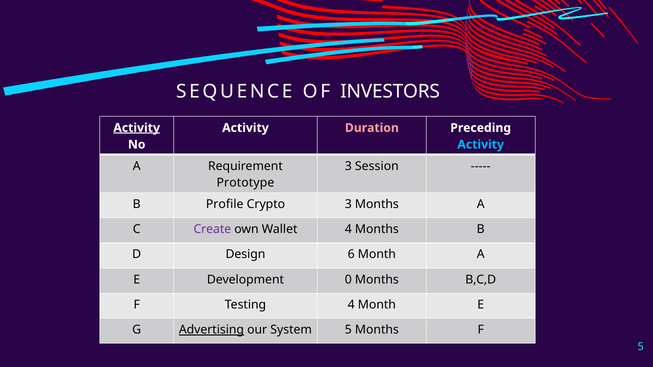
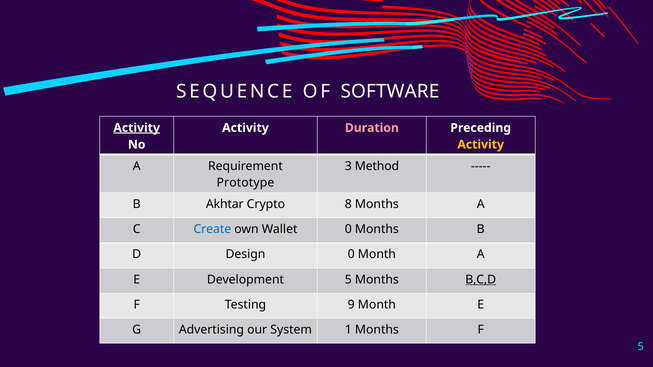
INVESTORS: INVESTORS -> SOFTWARE (390, 92)
Activity colour: light blue -> yellow (481, 145)
Session: Session -> Method (377, 166)
Profile: Profile -> Akhtar (225, 204)
Crypto 3: 3 -> 8 (348, 204)
Create colour: purple -> blue (212, 230)
Wallet 4: 4 -> 0 (348, 230)
Design 6: 6 -> 0 (351, 255)
Development 0: 0 -> 5 (348, 280)
B,C,D underline: none -> present (481, 280)
Testing 4: 4 -> 9 (351, 305)
Advertising underline: present -> none (211, 330)
System 5: 5 -> 1 (348, 330)
